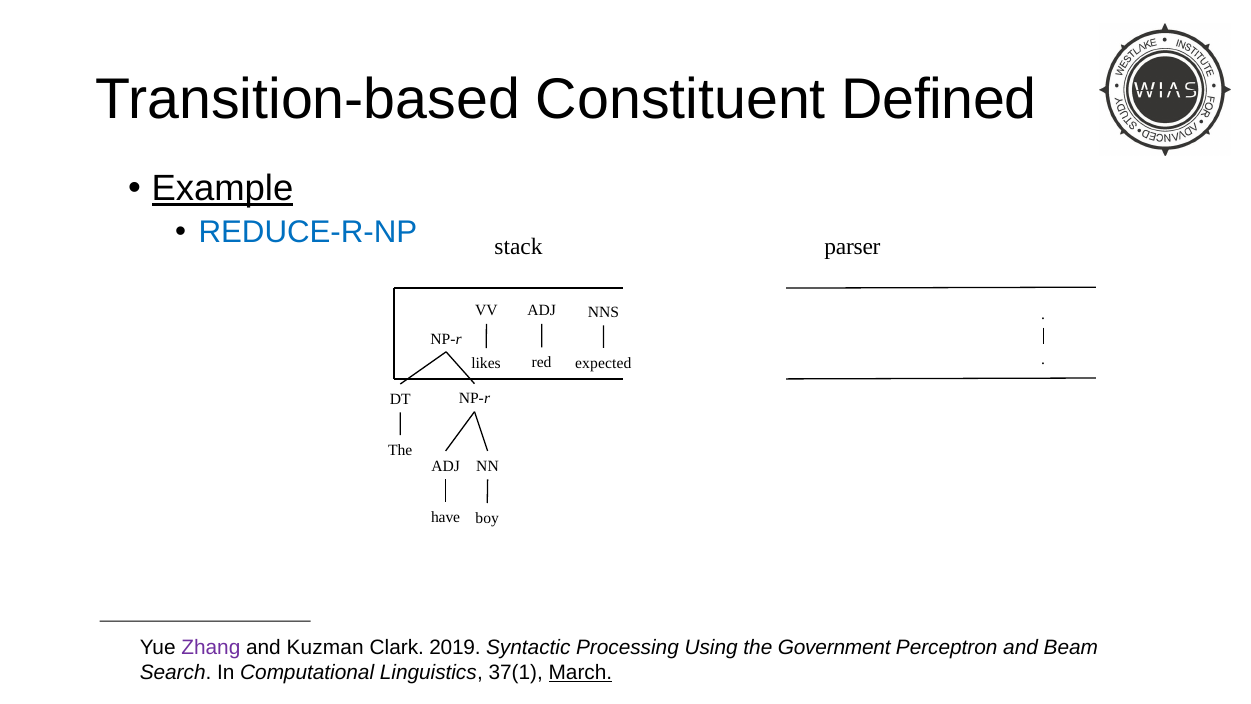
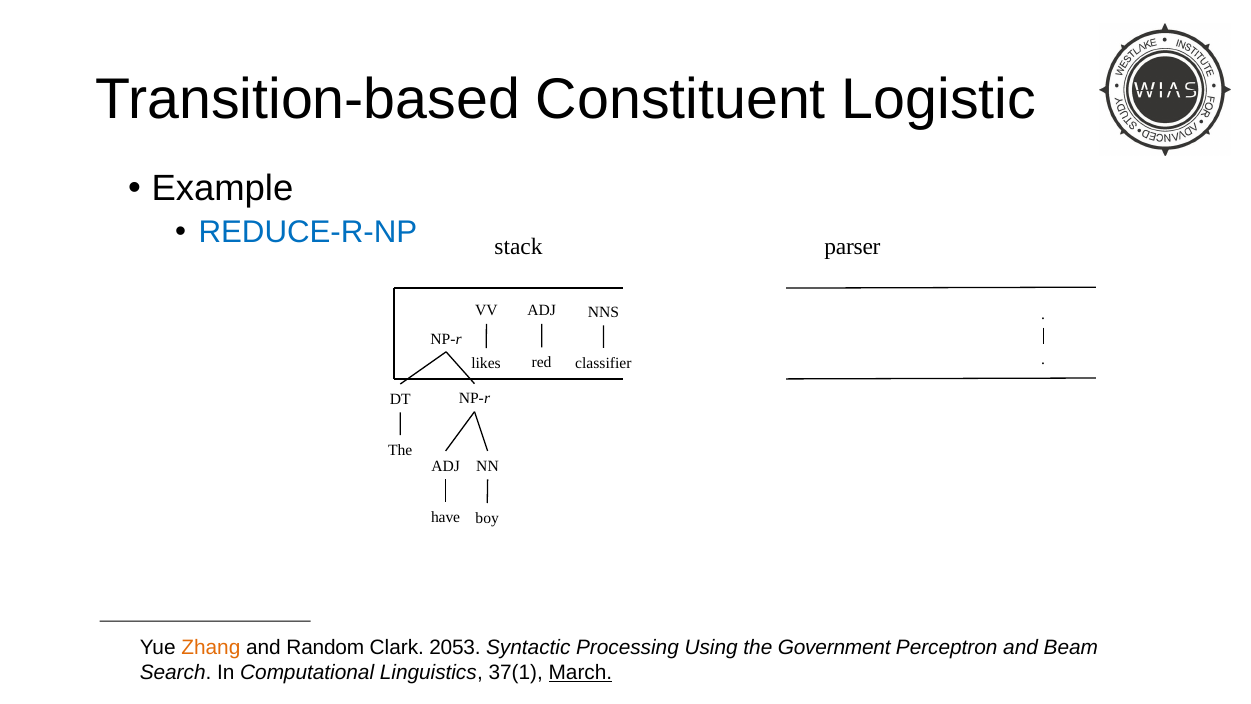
Defined: Defined -> Logistic (939, 99)
Example underline: present -> none (222, 189)
expected: expected -> classifier (603, 363)
Zhang colour: purple -> orange (211, 647)
Kuzman: Kuzman -> Random (325, 647)
2019: 2019 -> 2053 (455, 647)
